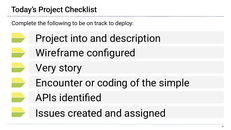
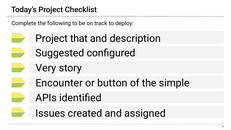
into: into -> that (79, 39)
Wireframe: Wireframe -> Suggested (60, 53)
coding: coding -> button (112, 83)
